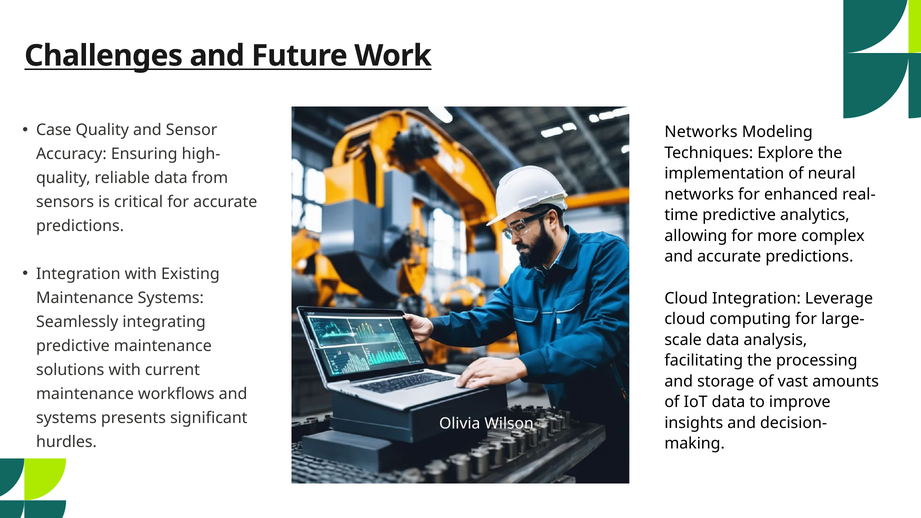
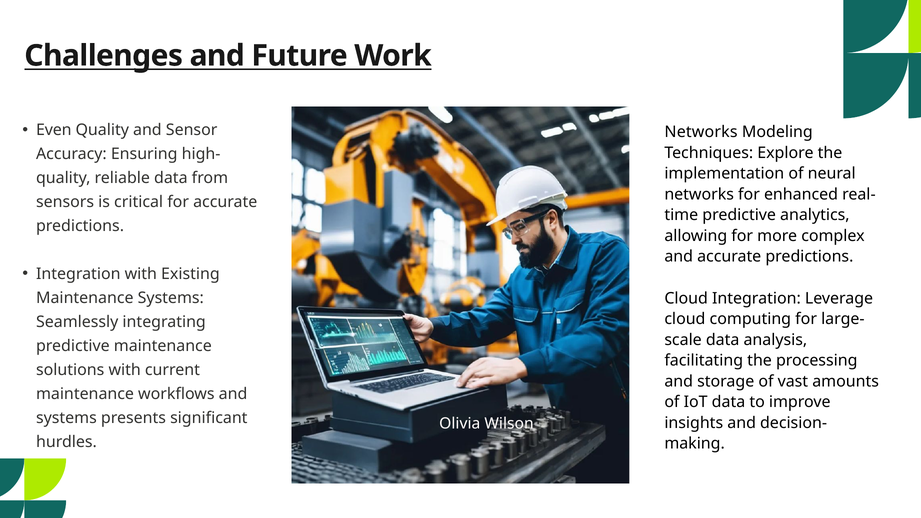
Case: Case -> Even (54, 130)
